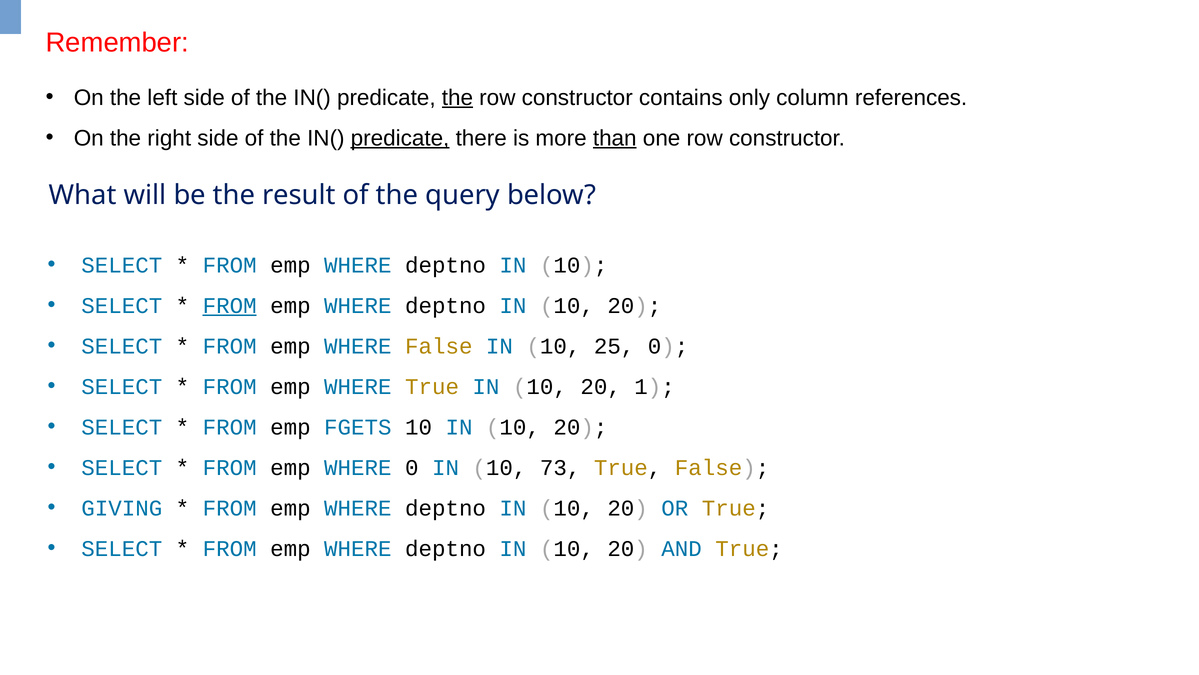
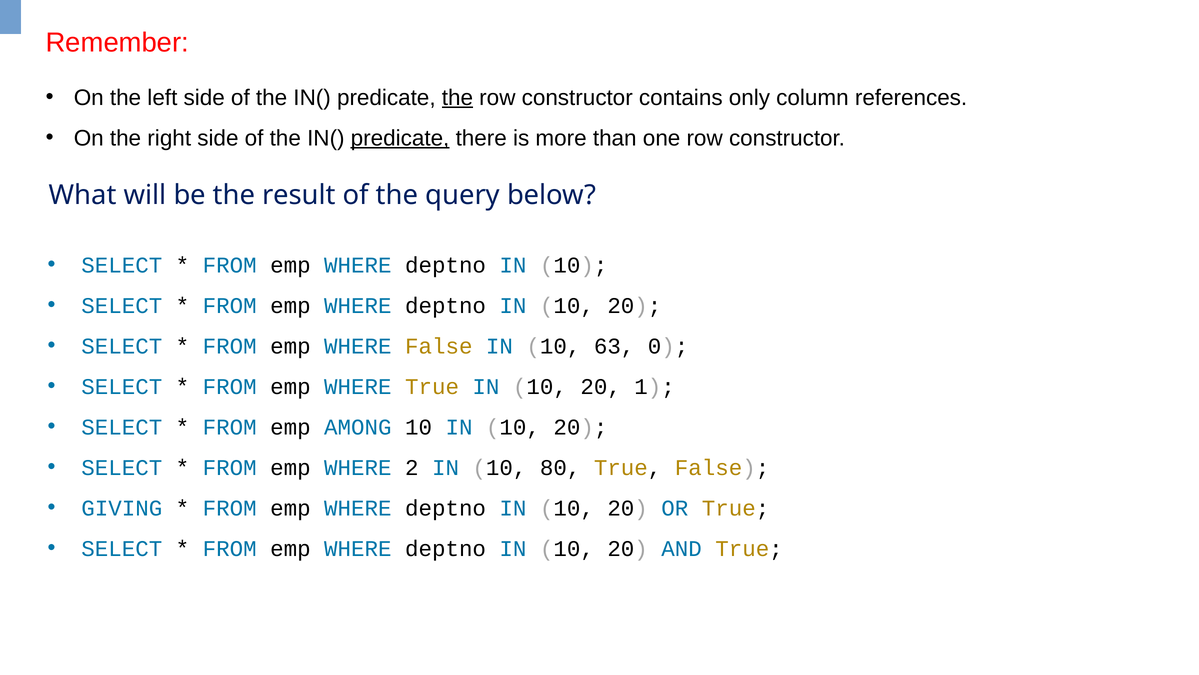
than underline: present -> none (615, 138)
FROM underline: present -> none (230, 305)
25: 25 -> 63 (614, 346)
FGETS: FGETS -> AMONG (358, 427)
WHERE 0: 0 -> 2 (412, 467)
73: 73 -> 80 (560, 467)
